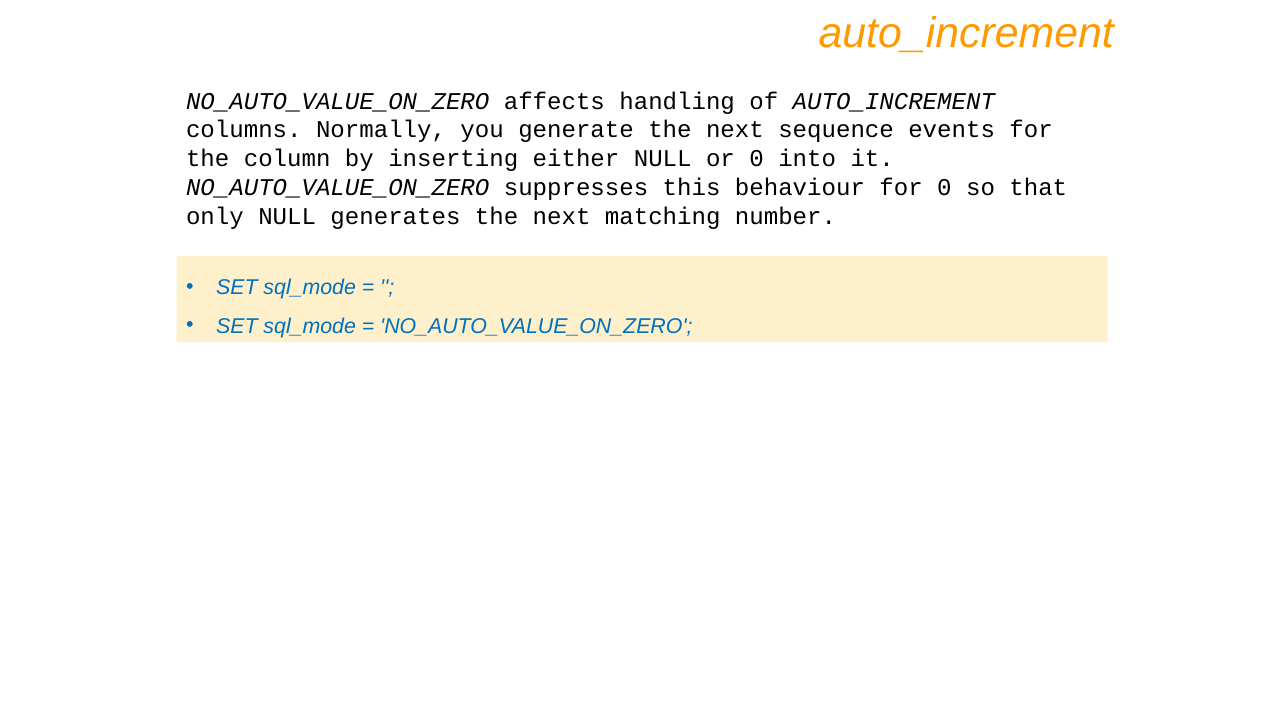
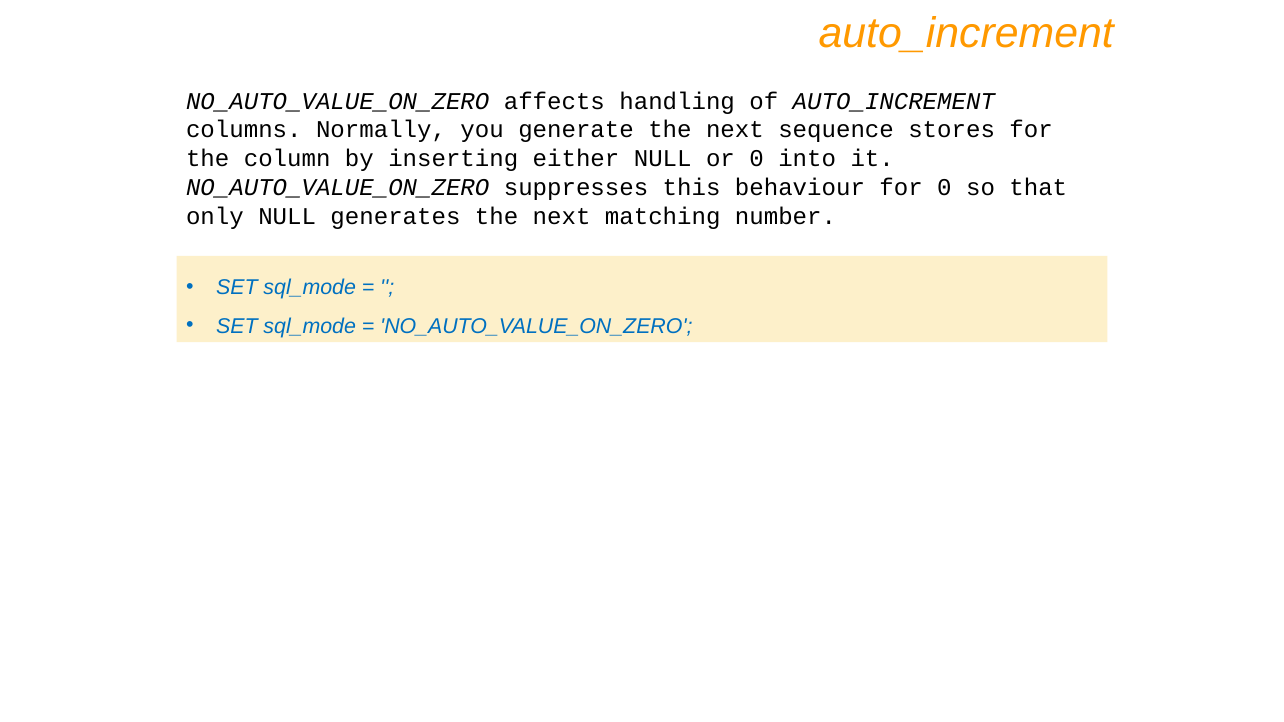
events: events -> stores (952, 130)
